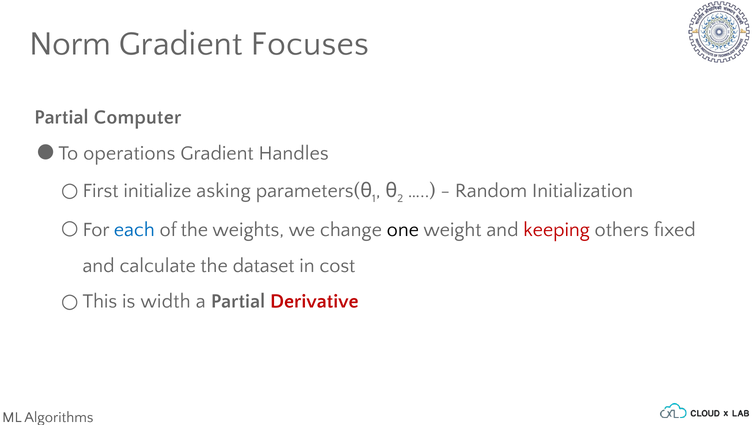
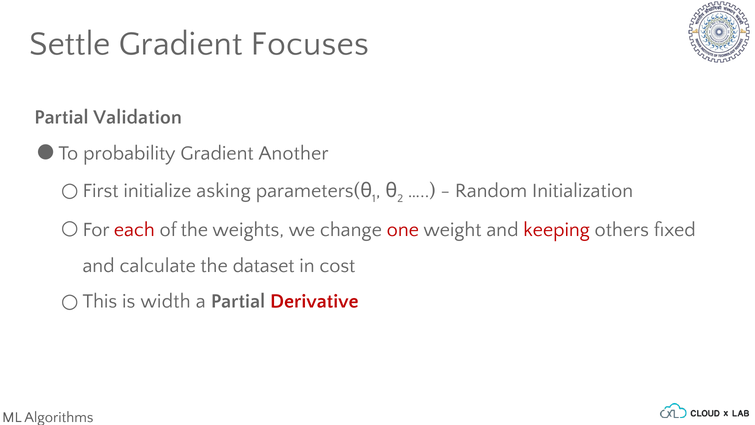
Norm: Norm -> Settle (70, 43)
Computer: Computer -> Validation (138, 117)
operations: operations -> probability (129, 153)
Handles: Handles -> Another (294, 153)
each colour: blue -> red (134, 229)
one colour: black -> red (403, 229)
